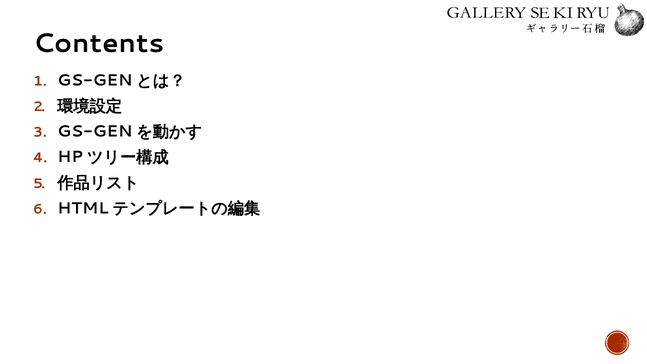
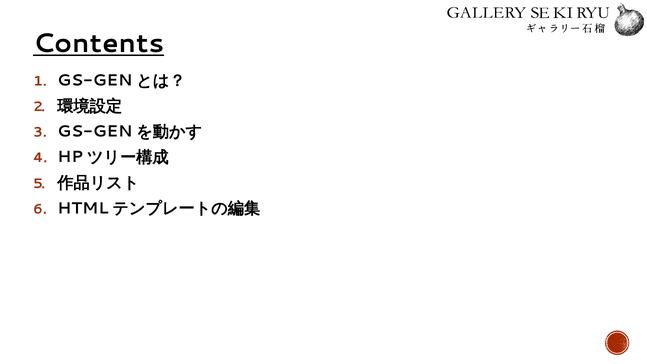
Contents underline: none -> present (99, 44)
